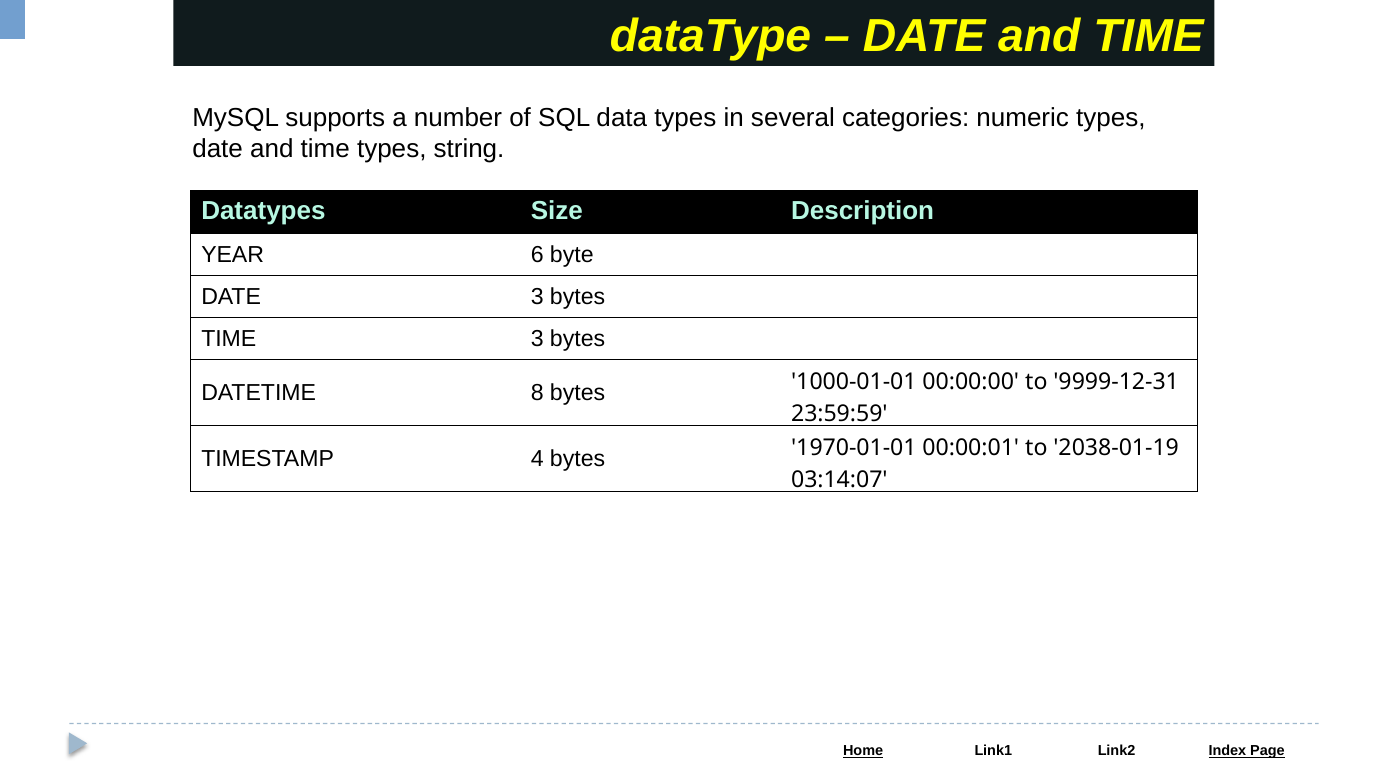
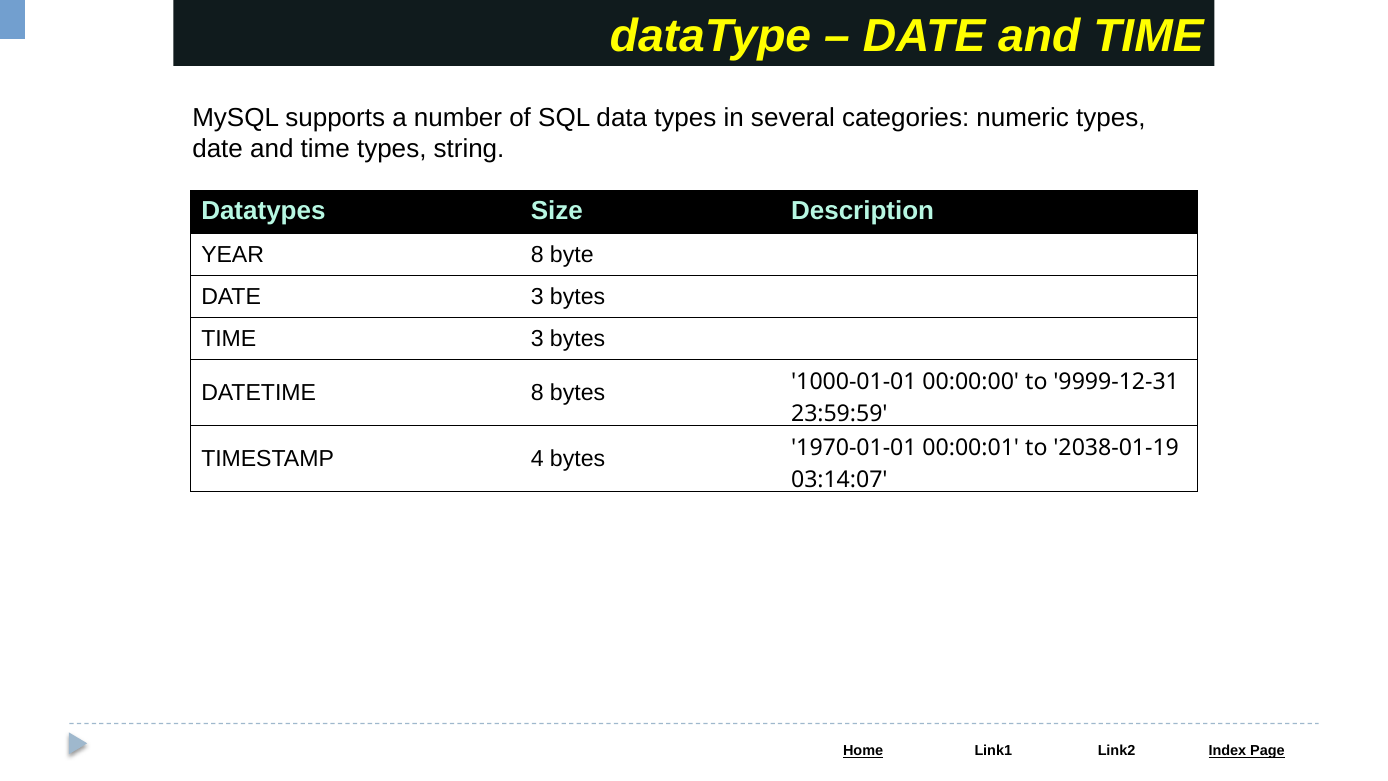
YEAR 6: 6 -> 8 (537, 255)
